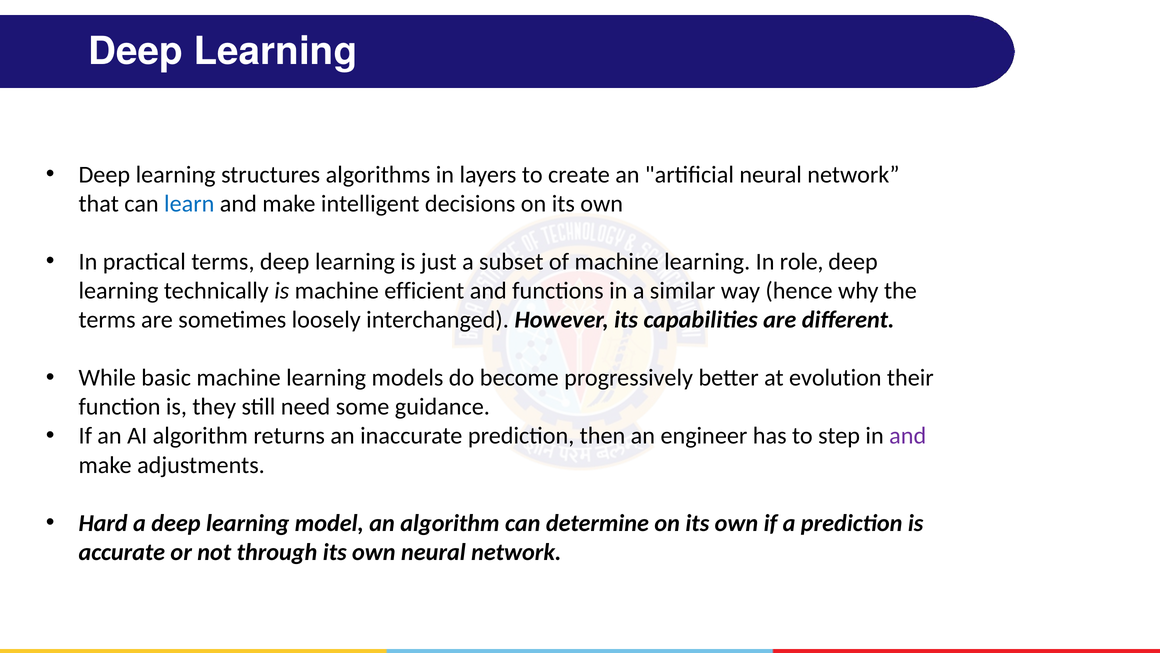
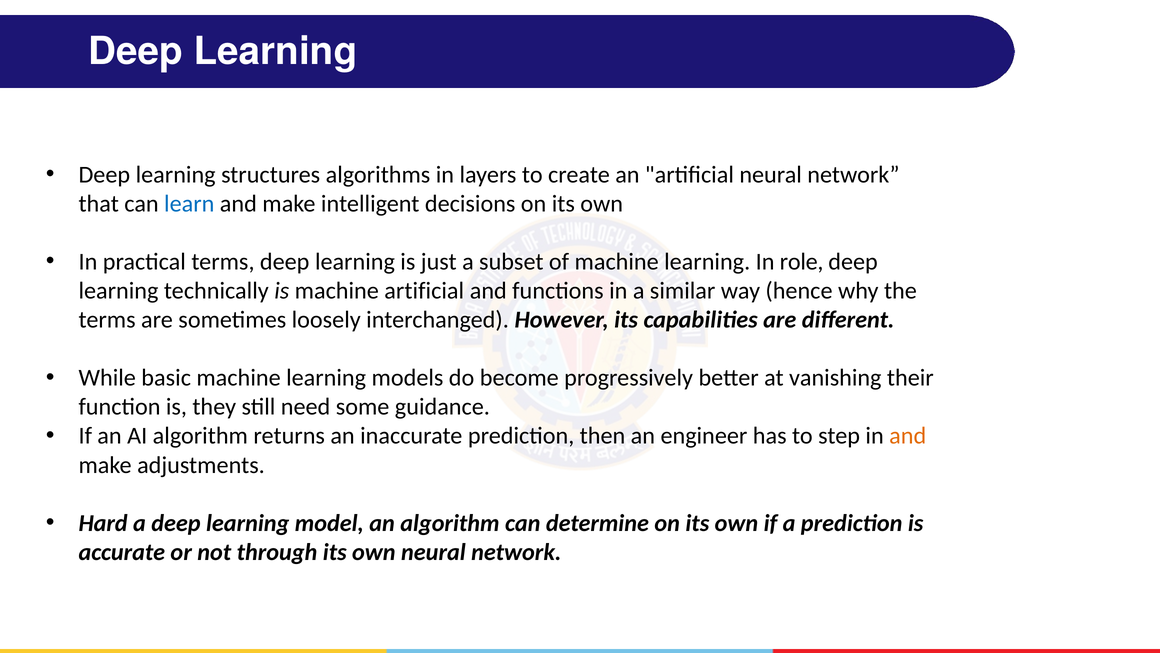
machine efficient: efficient -> artificial (424, 291)
evolution: evolution -> vanishing (835, 378)
and colour: purple -> orange (908, 436)
